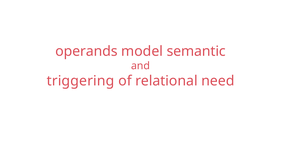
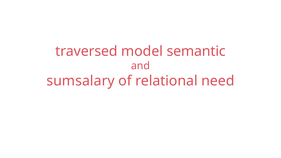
operands: operands -> traversed (86, 51)
triggering: triggering -> sumsalary (81, 81)
